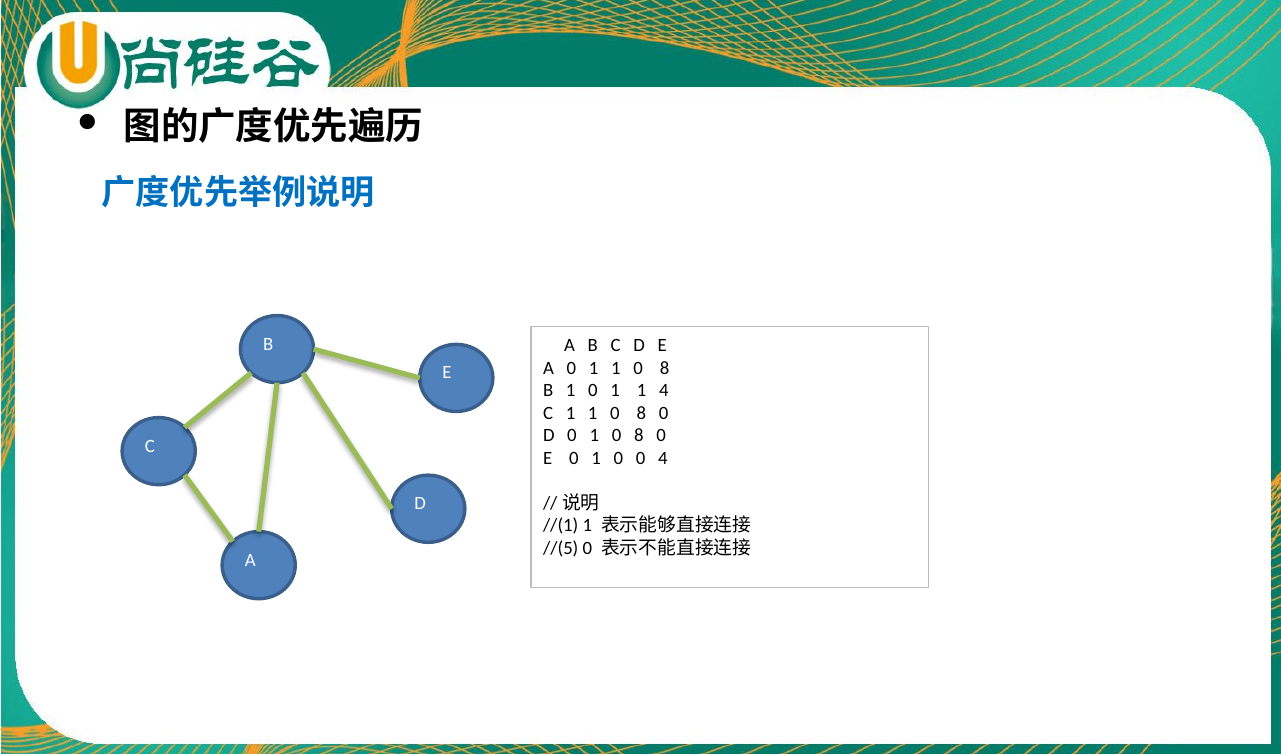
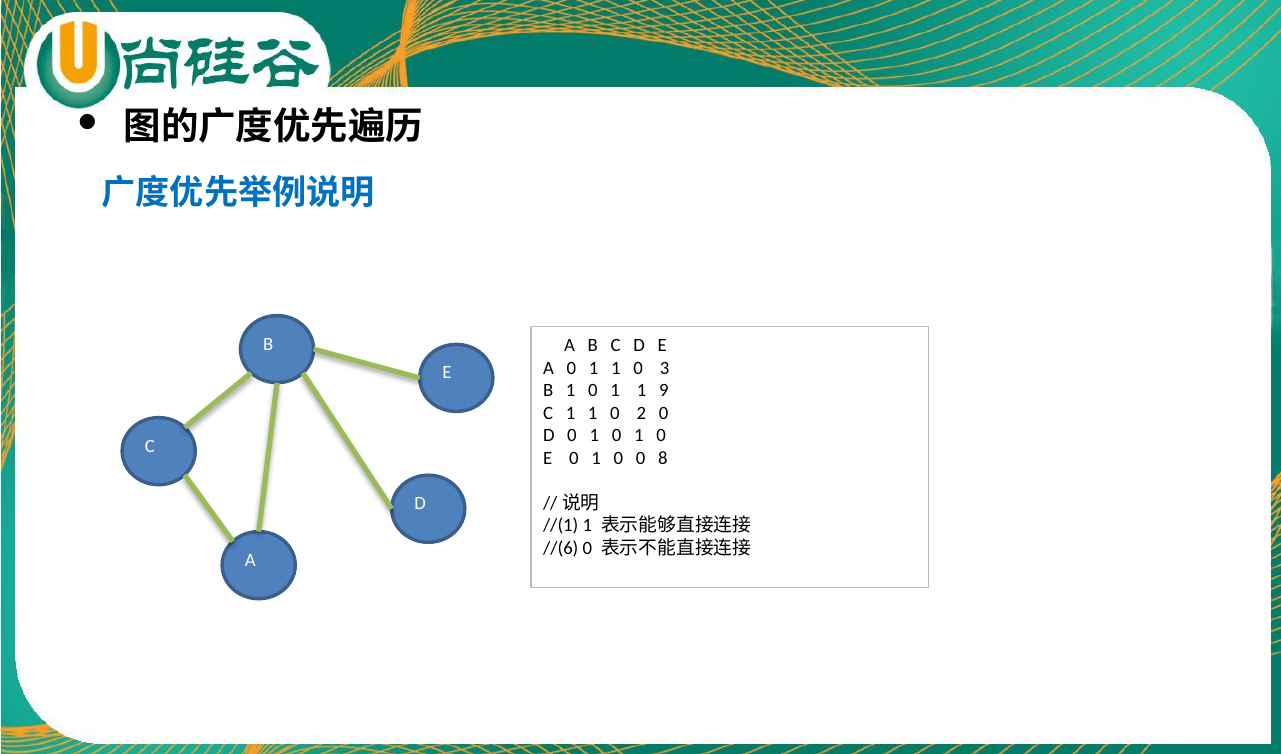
8: 8 -> 3 (664, 368)
1 4: 4 -> 9 (664, 390)
8: 8 -> 2 (641, 413)
0 1 0 8: 8 -> 1 (639, 435)
0 4: 4 -> 8 (663, 458)
//(5: //(5 -> //(6 (561, 548)
